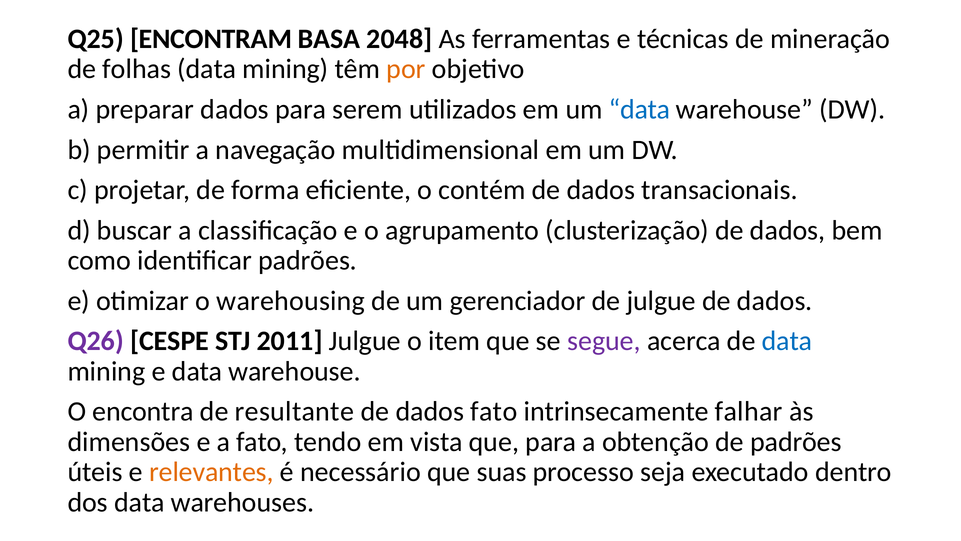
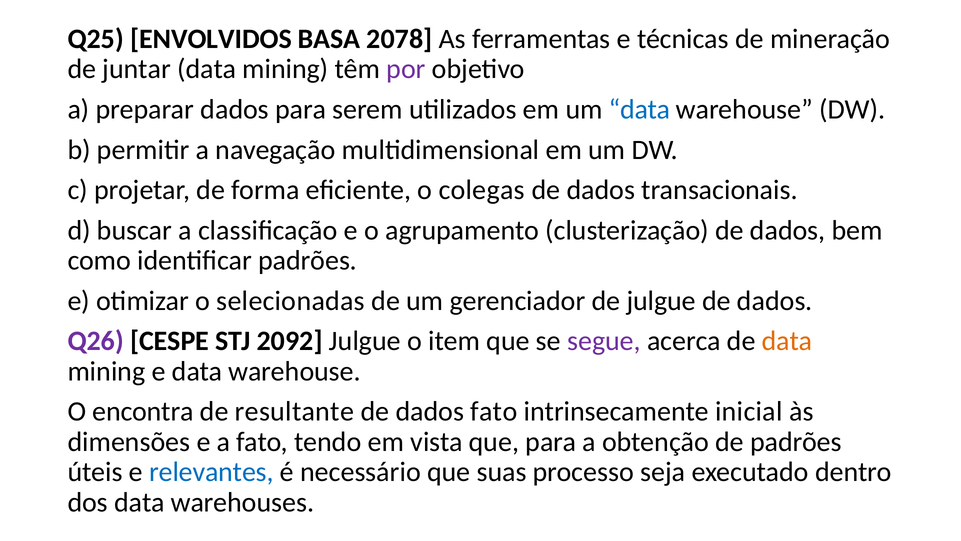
ENCONTRAM: ENCONTRAM -> ENVOLVIDOS (211, 39)
2048: 2048 -> 2078 (399, 39)
folhas: folhas -> juntar (137, 69)
por colour: orange -> purple (406, 69)
contém: contém -> colegas (482, 190)
warehousing: warehousing -> selecionadas (291, 301)
2011: 2011 -> 2092 (290, 341)
data colour: blue -> orange (787, 341)
falhar: falhar -> inicial (749, 411)
relevantes colour: orange -> blue (211, 472)
